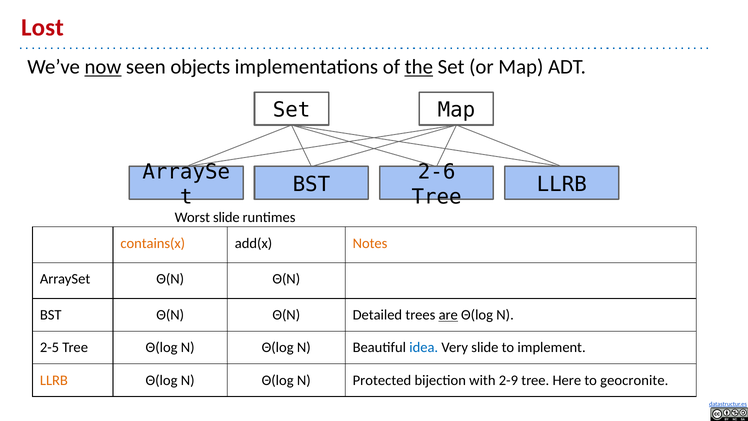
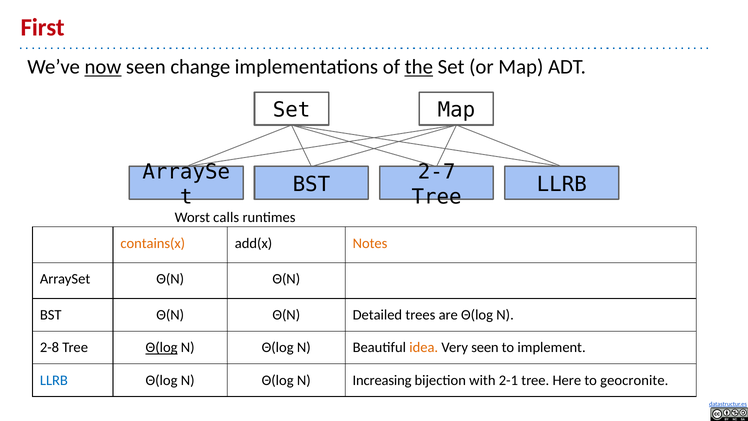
Lost: Lost -> First (43, 27)
objects: objects -> change (200, 67)
2-6: 2-6 -> 2-7 (437, 172)
Worst slide: slide -> calls (226, 218)
are underline: present -> none (448, 315)
2-5: 2-5 -> 2-8 (49, 347)
Θ(log underline: none -> present (162, 347)
idea colour: blue -> orange (424, 347)
Very slide: slide -> seen (485, 347)
LLRB colour: orange -> blue (54, 380)
Protected: Protected -> Increasing (382, 380)
2-9: 2-9 -> 2-1 (508, 380)
